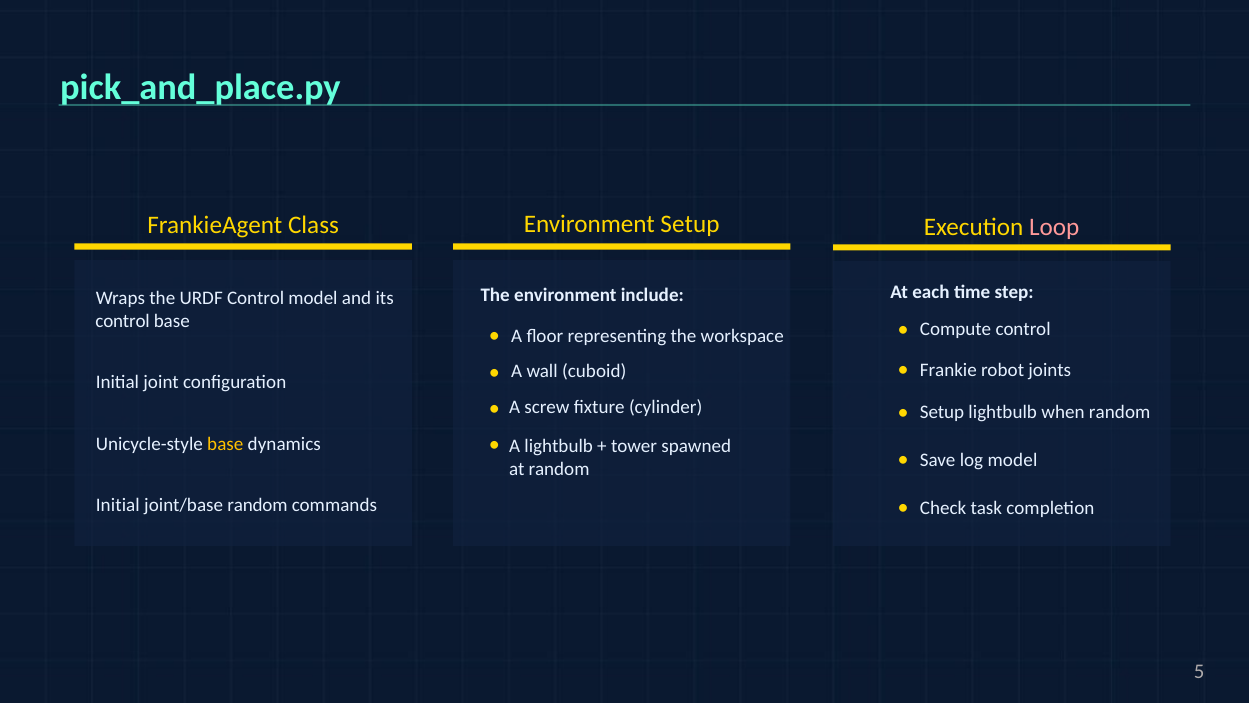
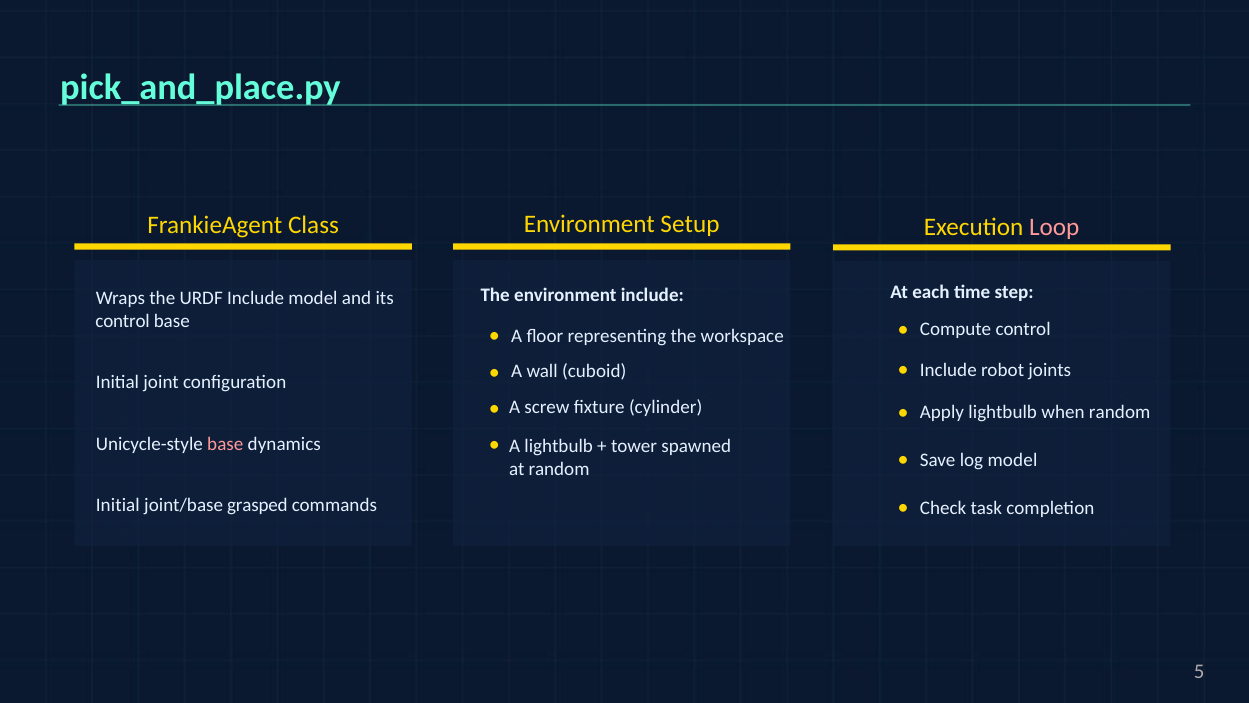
URDF Control: Control -> Include (256, 298)
Frankie: Frankie -> Include (948, 370)
Setup: Setup -> Apply (942, 412)
base colour: yellow -> pink (225, 444)
joint/base random: random -> grasped (257, 505)
